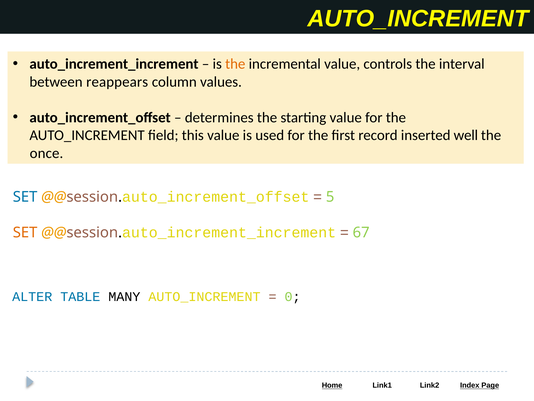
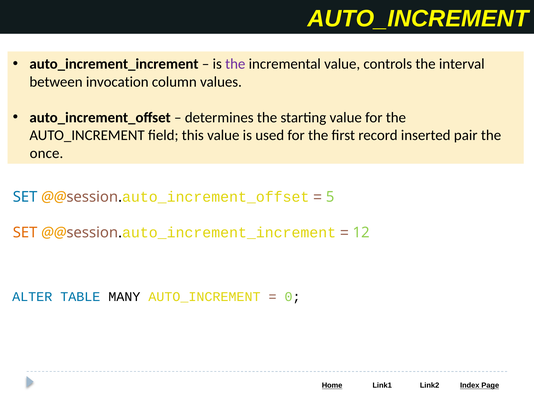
the colour: orange -> purple (235, 64)
reappears: reappears -> invocation (117, 82)
well: well -> pair (466, 135)
67: 67 -> 12 (361, 232)
